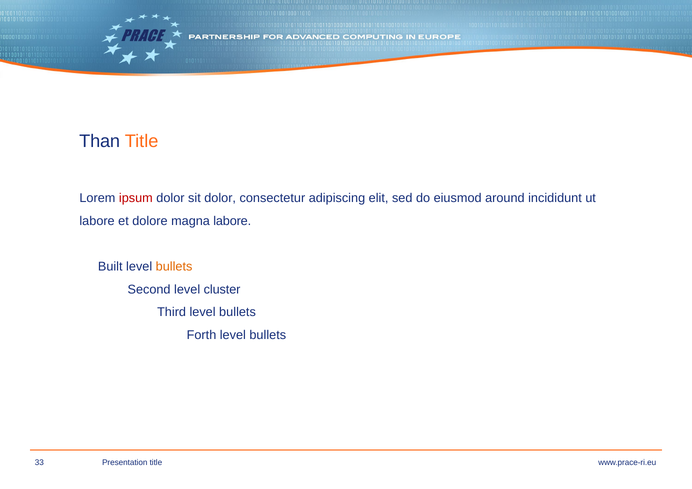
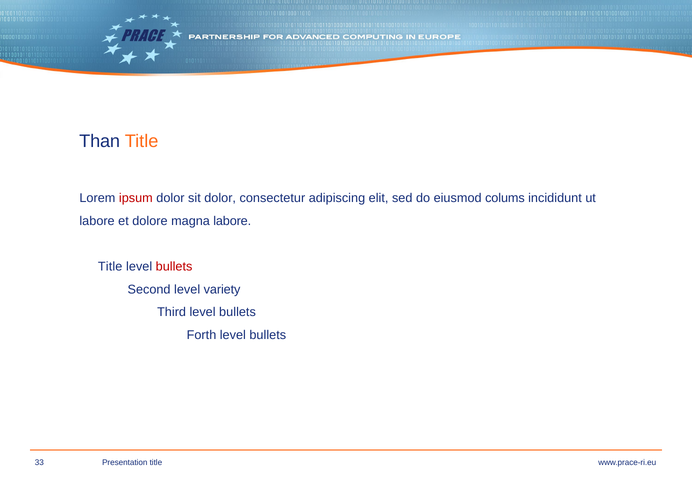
around: around -> colums (505, 198)
Built: Built -> Title (110, 267)
bullets colour: orange -> red (174, 267)
cluster: cluster -> variety (222, 290)
